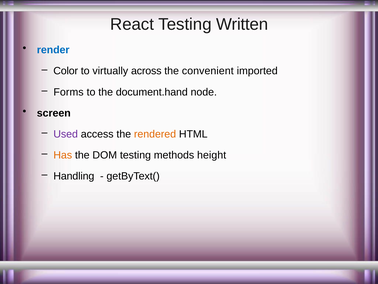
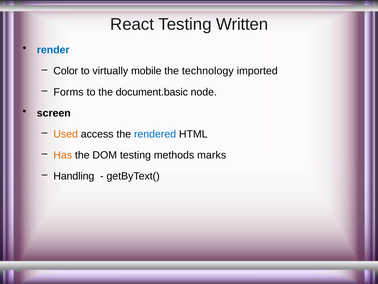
across: across -> mobile (146, 71)
convenient: convenient -> technology (208, 71)
document.hand: document.hand -> document.basic (152, 92)
Used colour: purple -> orange (66, 134)
rendered colour: orange -> blue (155, 134)
height: height -> marks (212, 155)
